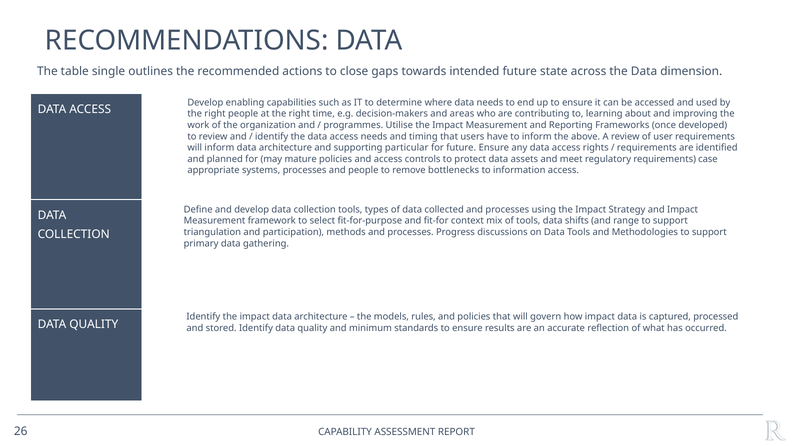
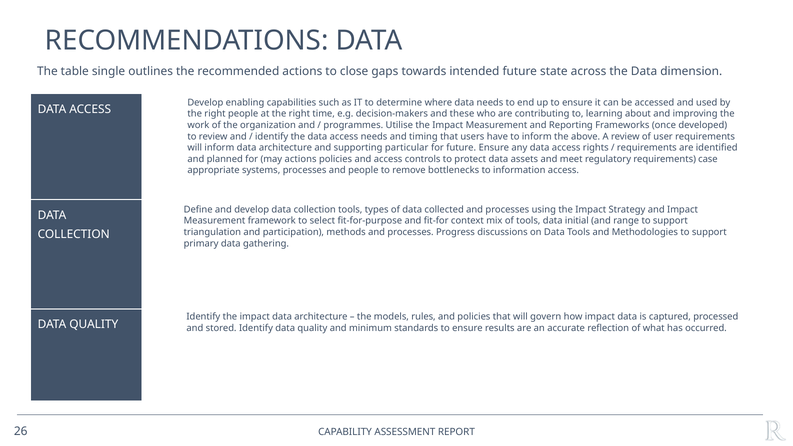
areas: areas -> these (462, 114)
may mature: mature -> actions (301, 159)
shifts: shifts -> initial (577, 221)
